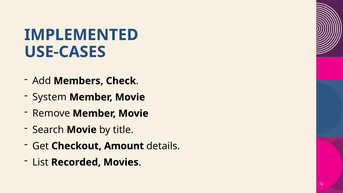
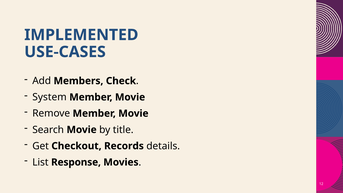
Amount: Amount -> Records (124, 146)
Recorded: Recorded -> Response (76, 162)
